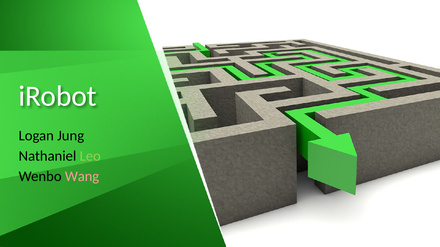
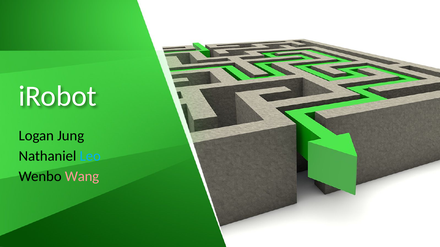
Leo colour: light green -> light blue (90, 156)
